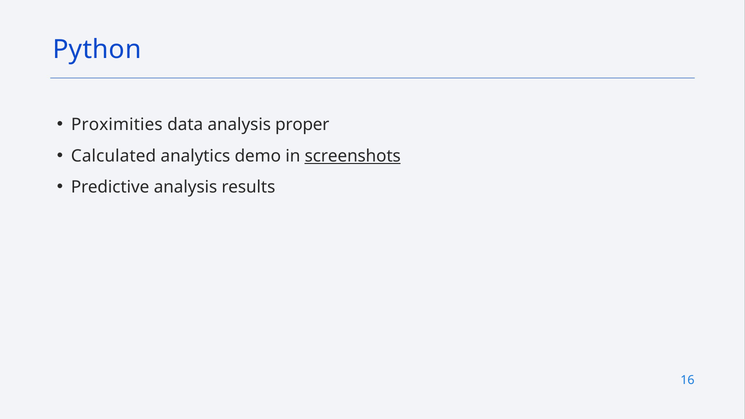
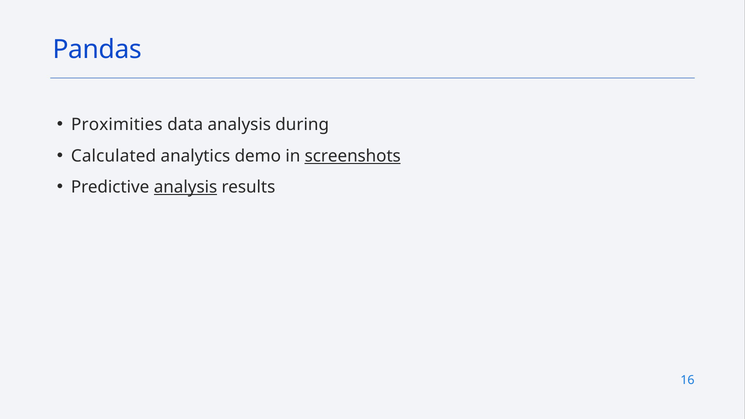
Python: Python -> Pandas (97, 50)
proper: proper -> during (302, 125)
analysis underline: none -> present (186, 187)
